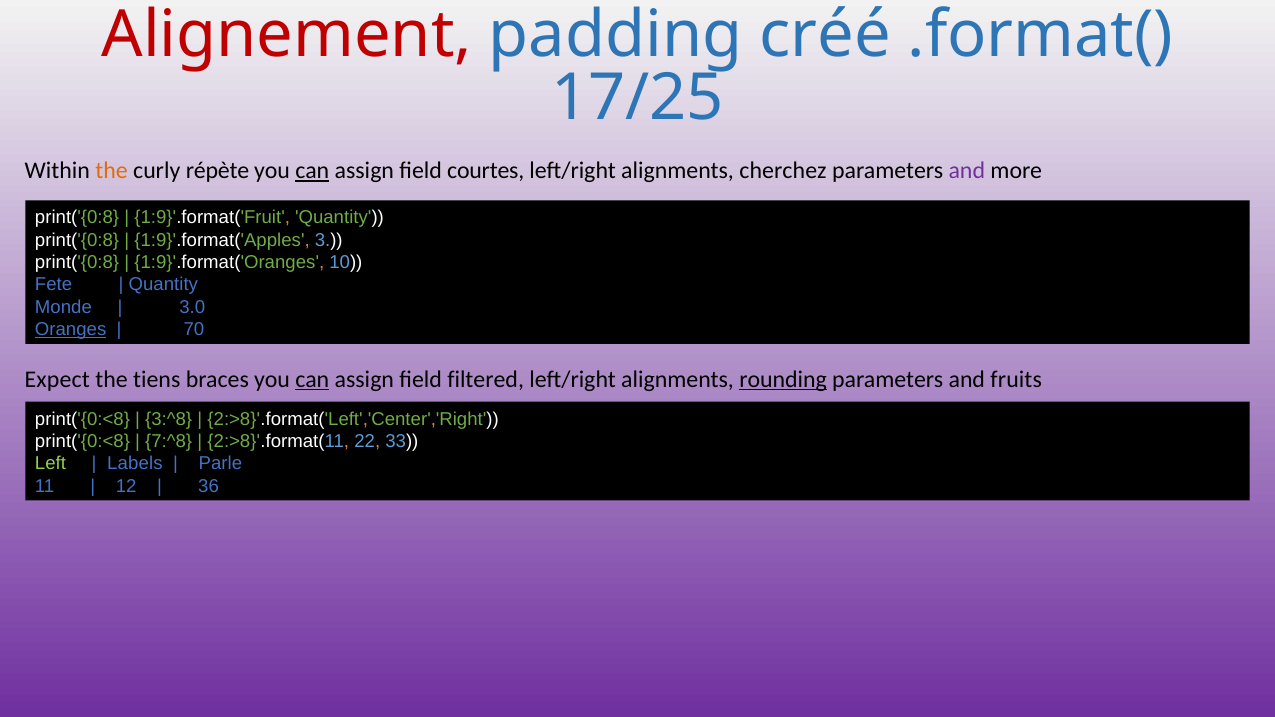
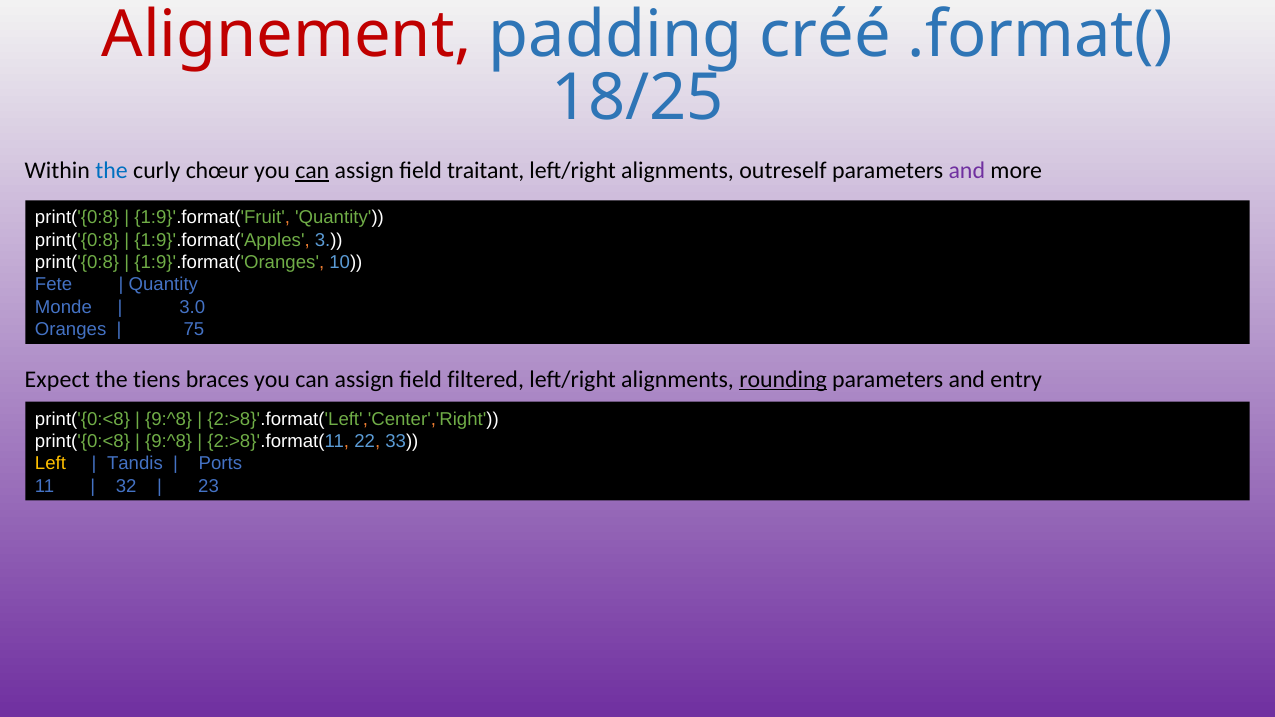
17/25: 17/25 -> 18/25 (638, 98)
the colour: orange -> blue (112, 171)
répète: répète -> chœur (217, 171)
courtes: courtes -> traitant (486, 171)
cherchez: cherchez -> outreself (783, 171)
Oranges underline: present -> none (71, 329)
70: 70 -> 75 (194, 329)
can underline: present -> none (312, 379)
fruits: fruits -> entry (1016, 379)
3:^8: 3:^8 -> 9:^8 (169, 419)
7:^8: 7:^8 -> 9:^8 (169, 441)
Left colour: light green -> yellow (50, 464)
Labels: Labels -> Tandis (135, 464)
Parle: Parle -> Ports (220, 464)
12: 12 -> 32 (126, 486)
36: 36 -> 23 (209, 486)
